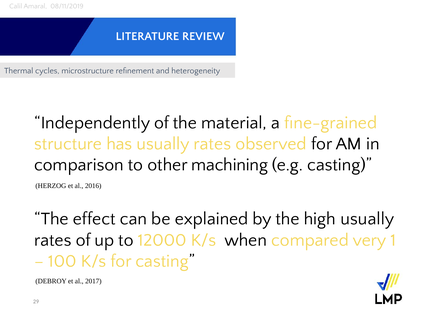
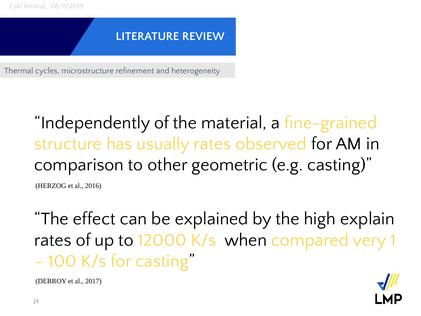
machining: machining -> geometric (230, 165)
high usually: usually -> explain (367, 219)
